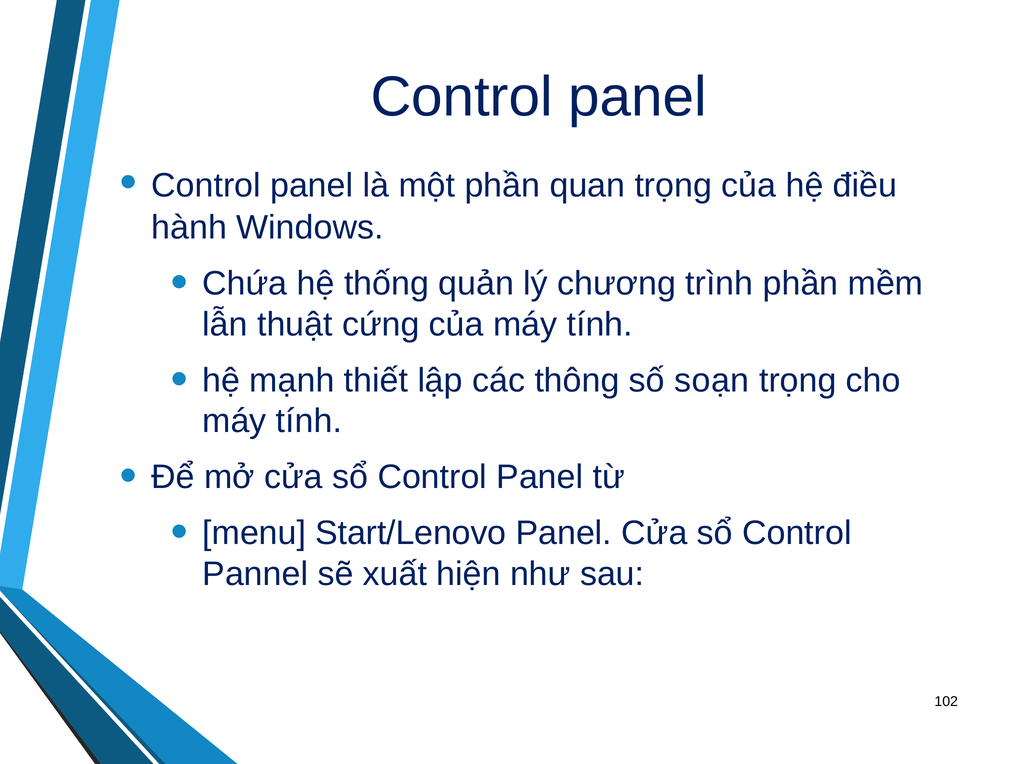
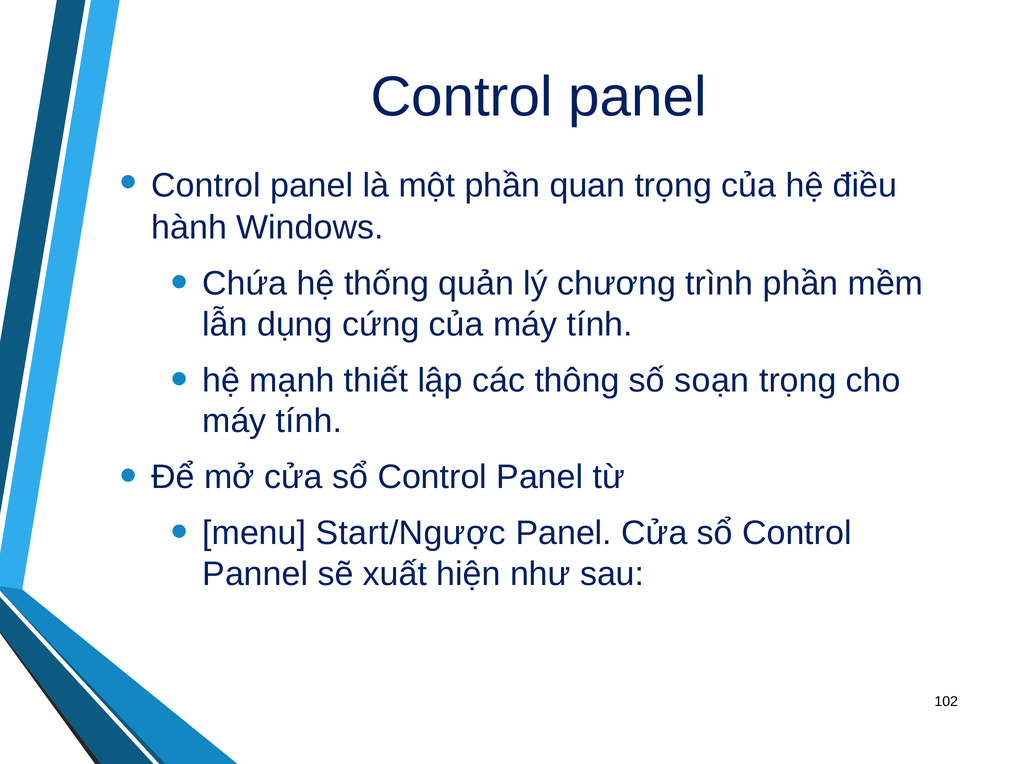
thuật: thuật -> dụng (295, 325)
Start/Lenovo: Start/Lenovo -> Start/Ngược (411, 533)
